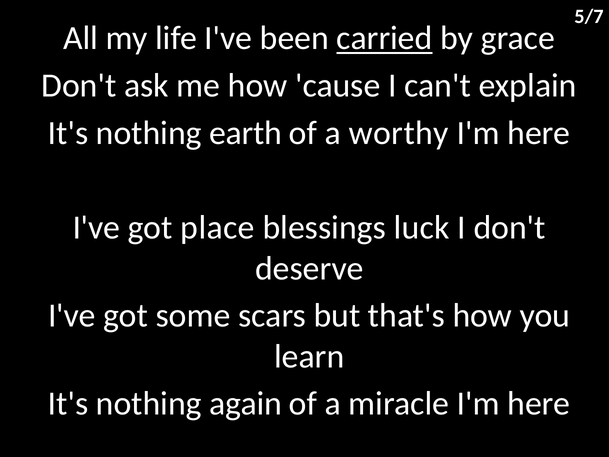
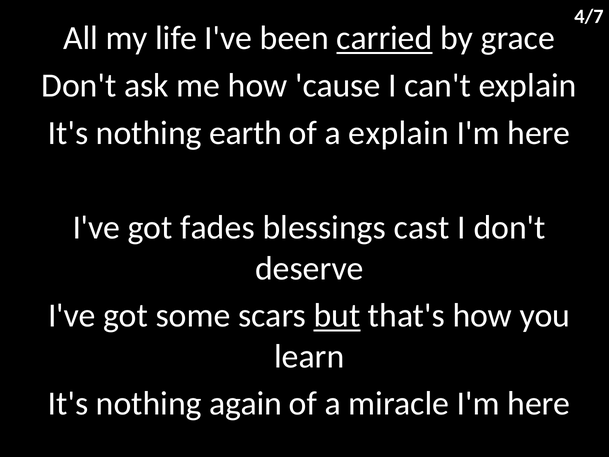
5/7: 5/7 -> 4/7 (589, 17)
a worthy: worthy -> explain (399, 133)
place: place -> fades (218, 228)
luck: luck -> cast (422, 228)
but underline: none -> present (337, 316)
